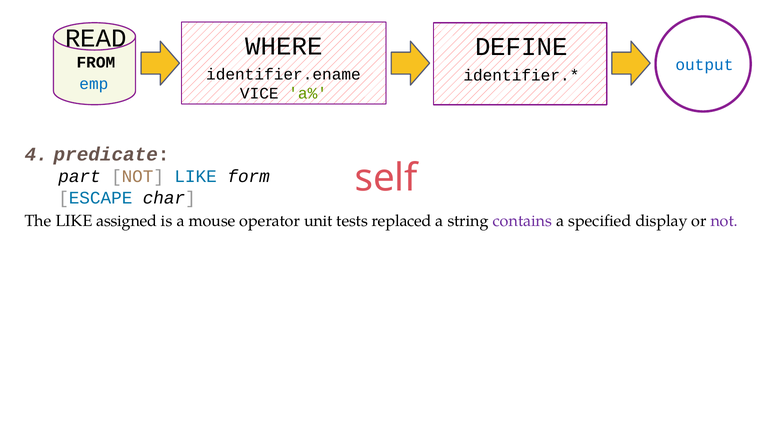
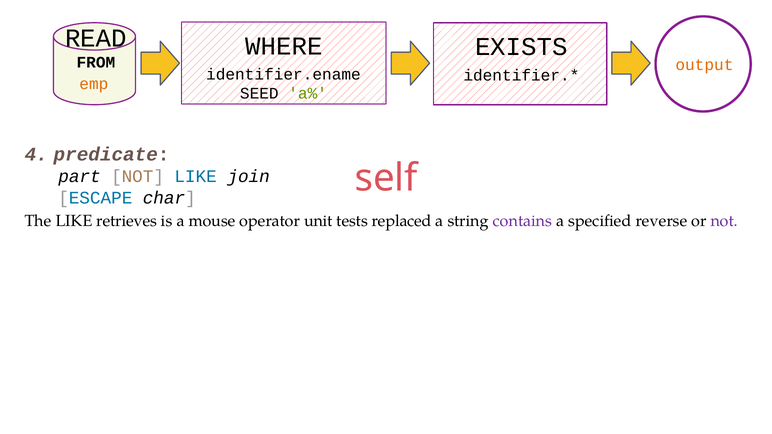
DEFINE: DEFINE -> EXISTS (521, 47)
output colour: blue -> orange (704, 65)
emp colour: blue -> orange (94, 84)
VICE: VICE -> SEED (259, 94)
form: form -> join (249, 177)
assigned: assigned -> retrieves (127, 221)
display: display -> reverse (661, 221)
